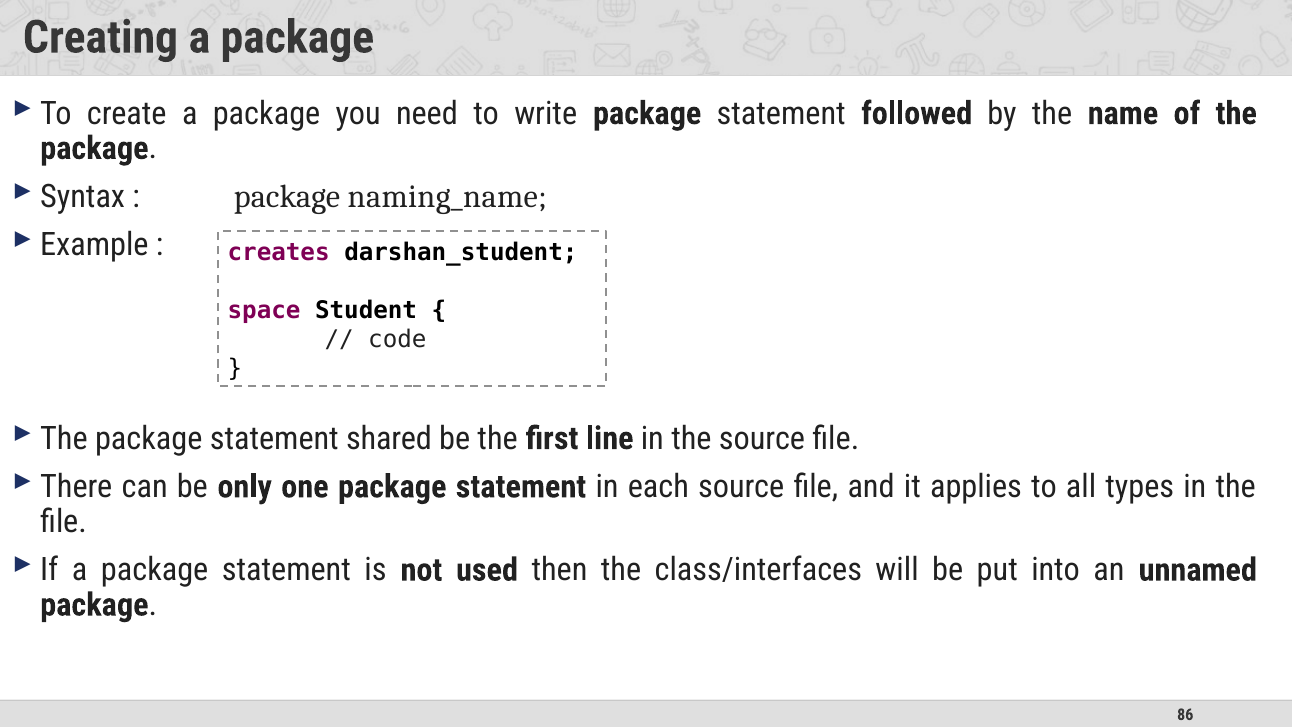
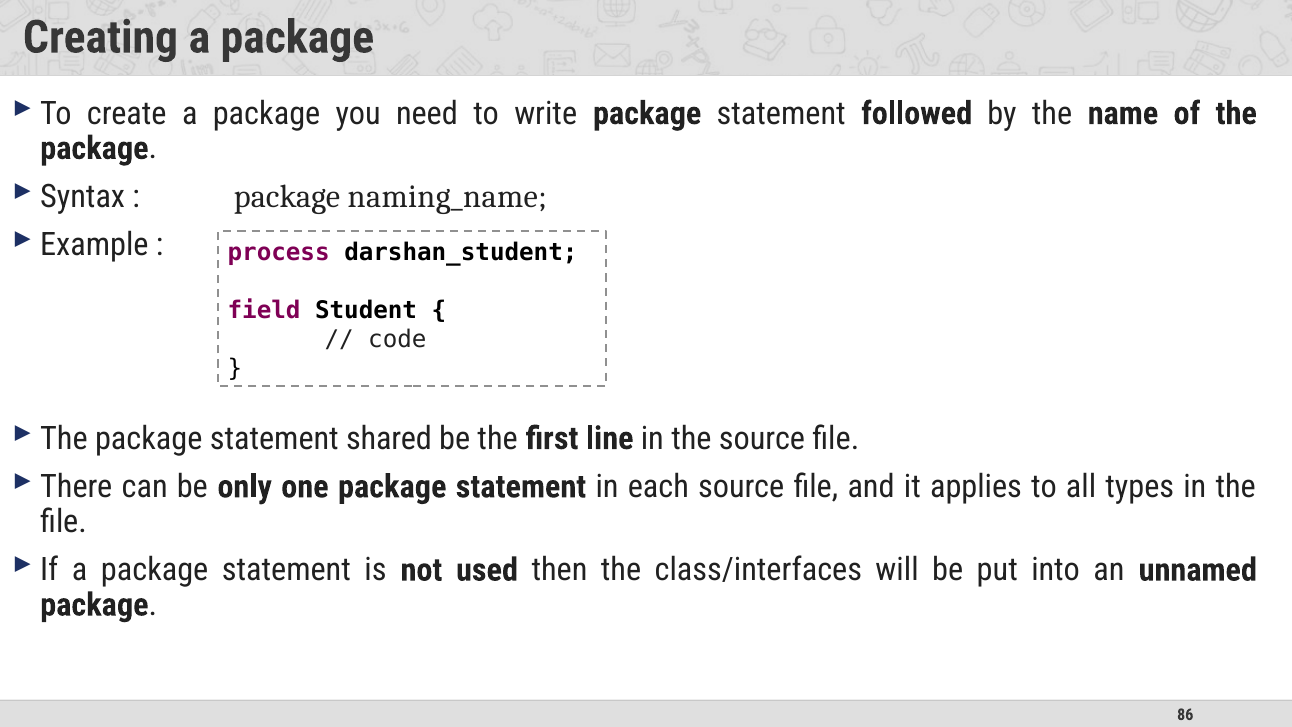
creates: creates -> process (279, 252)
space: space -> field (264, 310)
